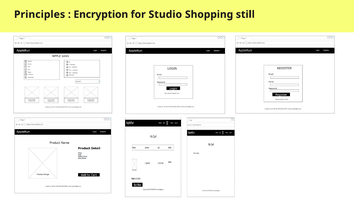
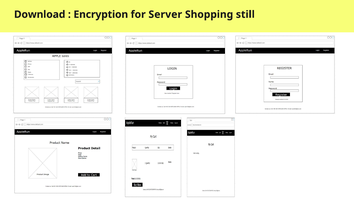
Principles: Principles -> Download (40, 14)
Studio: Studio -> Server (165, 14)
